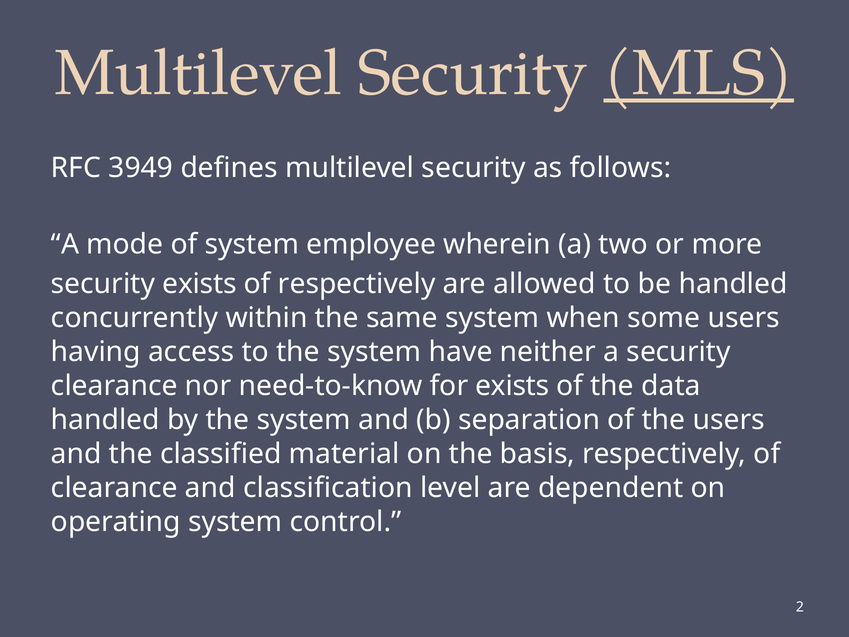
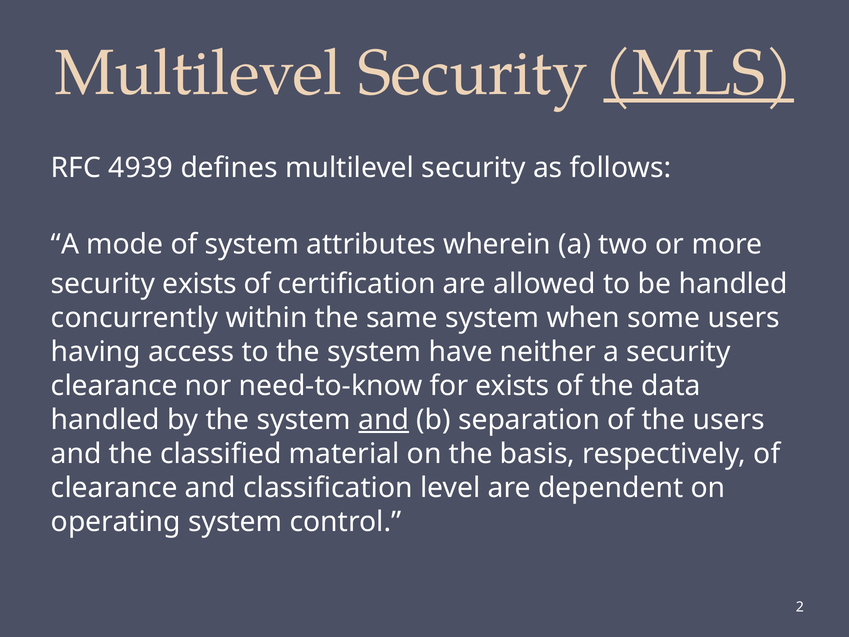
3949: 3949 -> 4939 (141, 168)
employee: employee -> attributes (371, 244)
of respectively: respectively -> certification (357, 284)
and underline: none -> present (384, 420)
